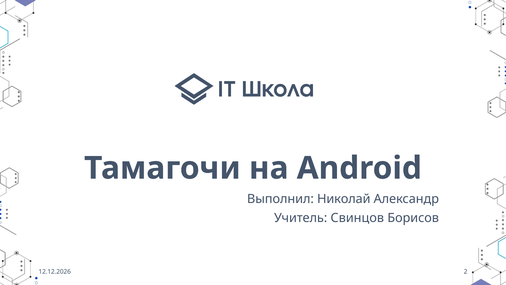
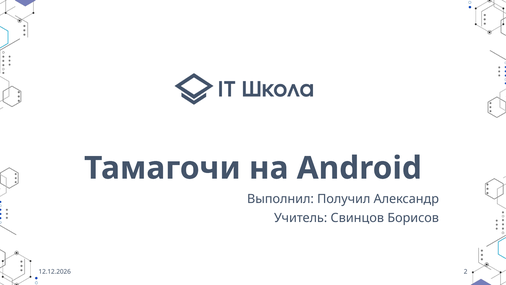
Николай: Николай -> Получил (344, 199)
